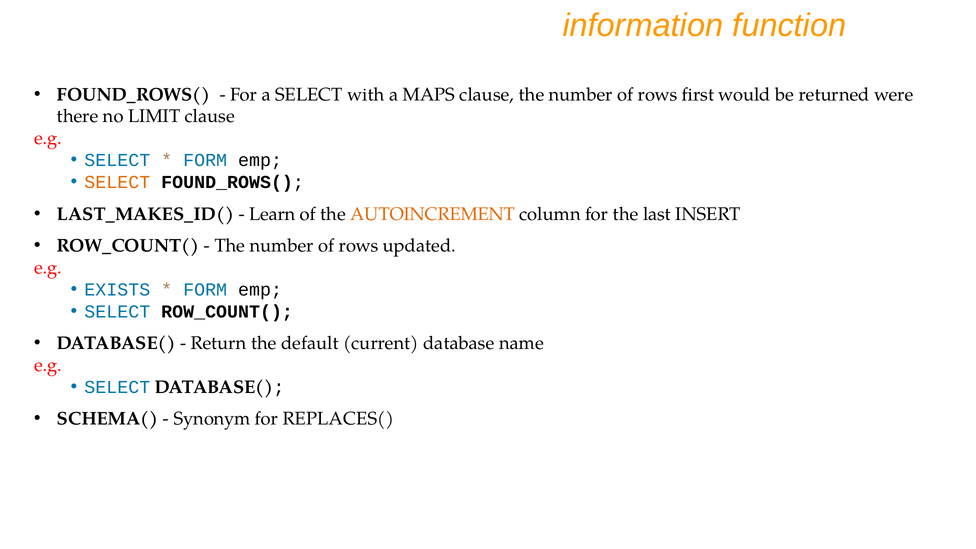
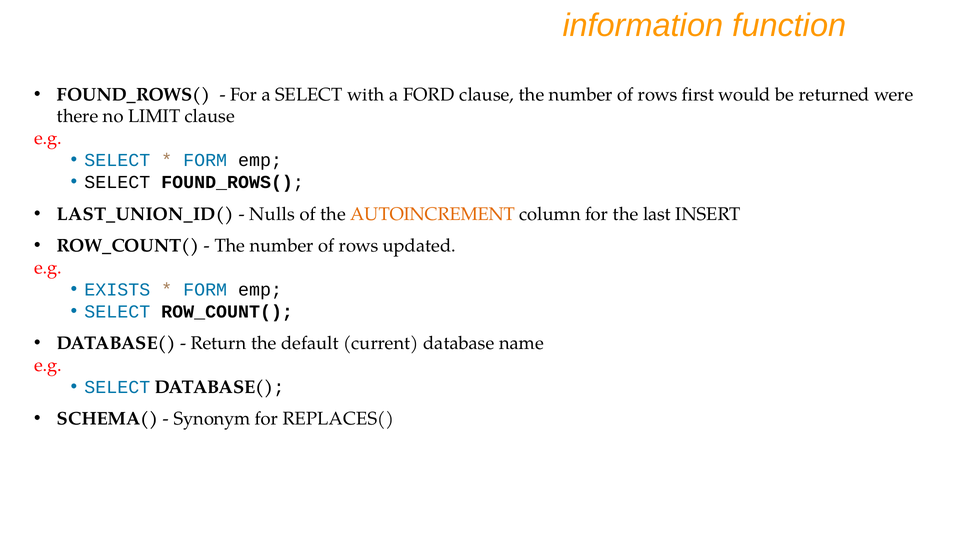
MAPS: MAPS -> FORD (429, 94)
SELECT colour: orange -> black (117, 182)
LAST_MAKES_ID(: LAST_MAKES_ID( -> LAST_UNION_ID( (145, 214)
Learn: Learn -> Nulls (272, 214)
